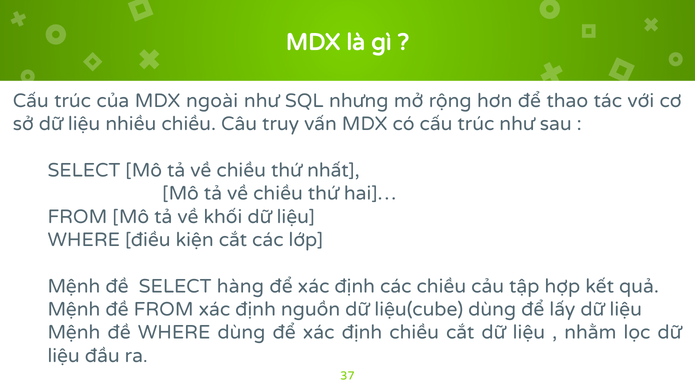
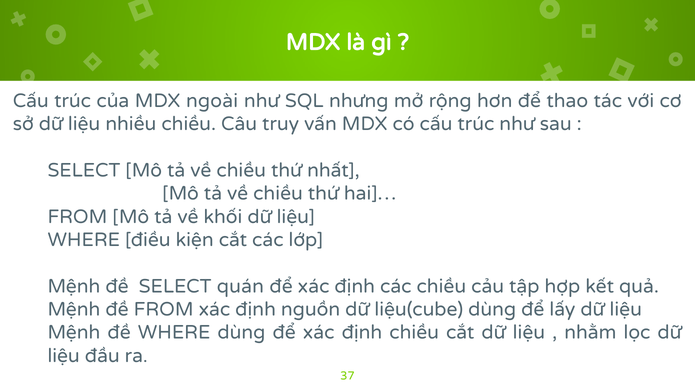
hàng: hàng -> quán (240, 286)
